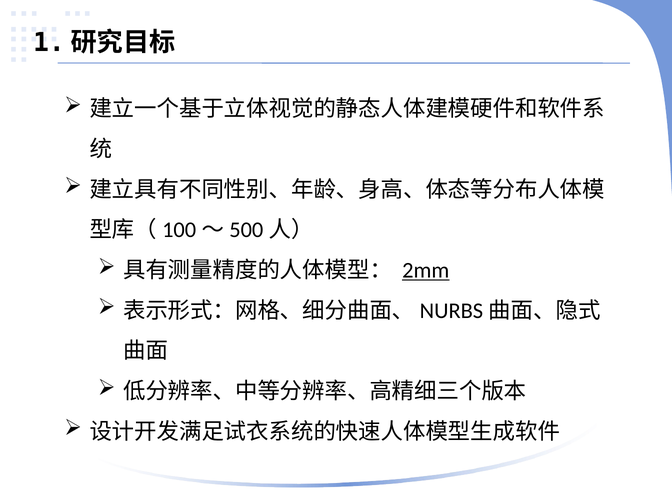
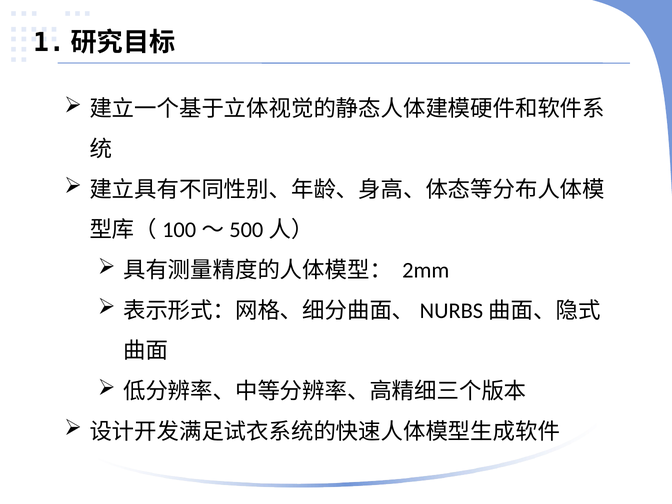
2mm underline: present -> none (426, 270)
